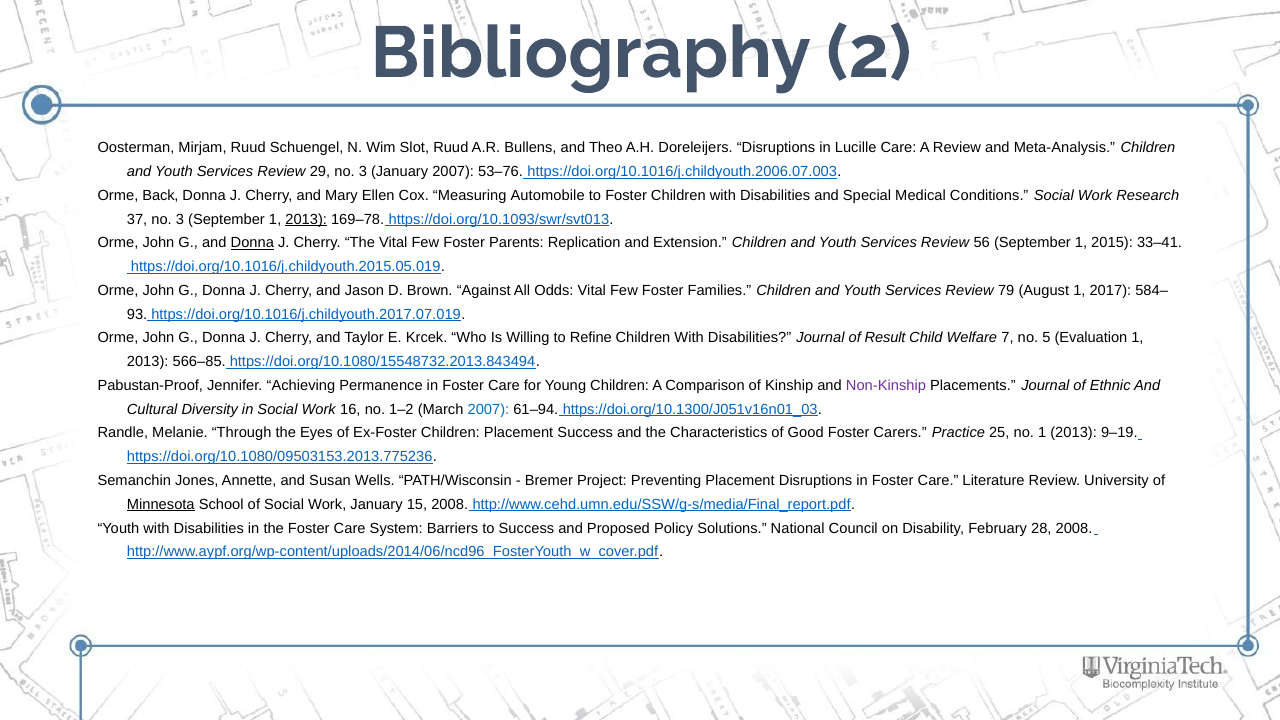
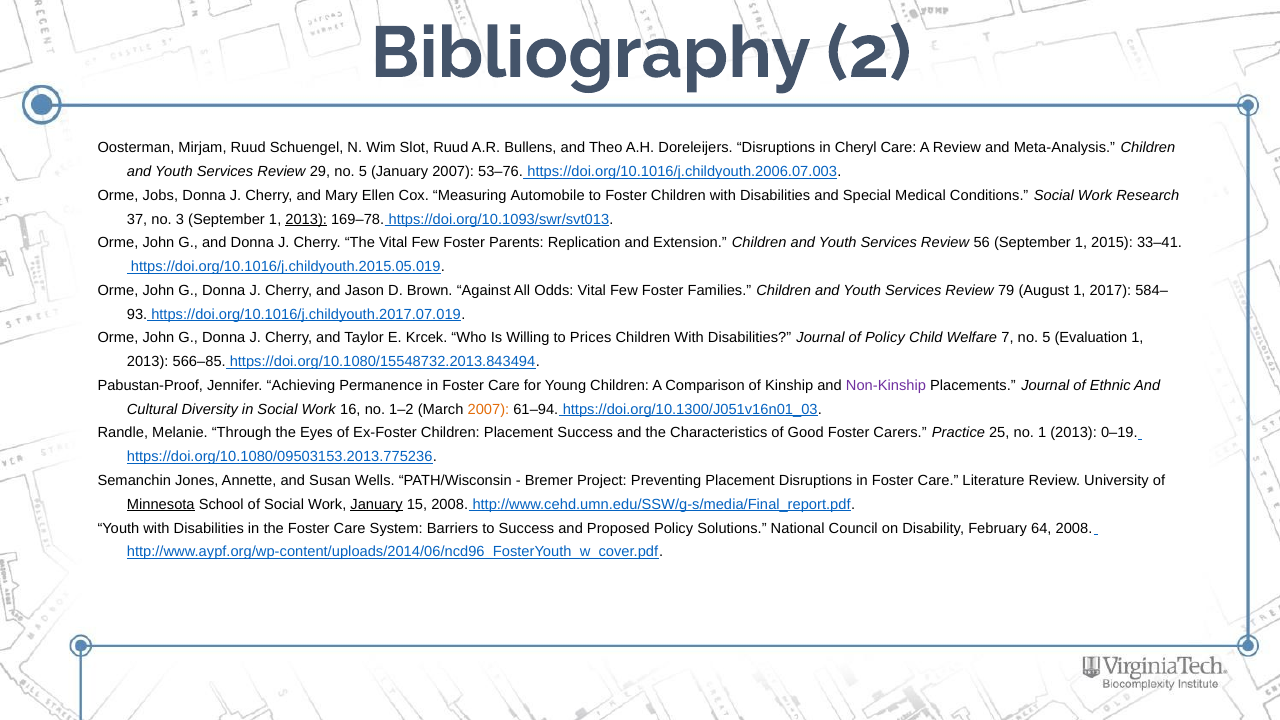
Lucille: Lucille -> Cheryl (856, 148)
29 no 3: 3 -> 5 (363, 172)
Back: Back -> Jobs (160, 195)
Donna underline: present -> none (252, 243)
Refine: Refine -> Prices (591, 338)
of Result: Result -> Policy (885, 338)
2007 colour: blue -> orange (488, 409)
9–19: 9–19 -> 0–19 (1119, 433)
January underline: none -> present (377, 504)
28: 28 -> 64 (1041, 528)
